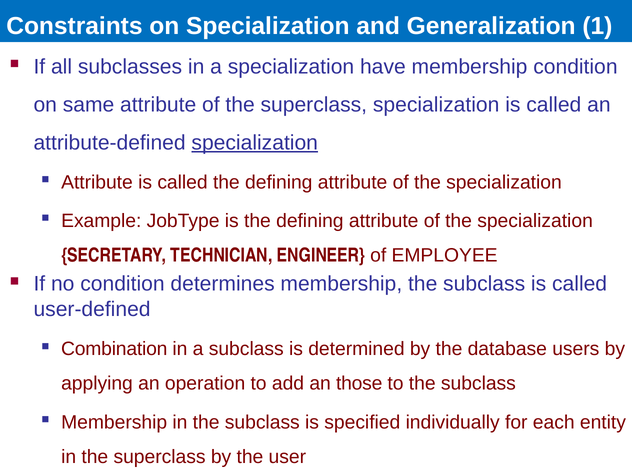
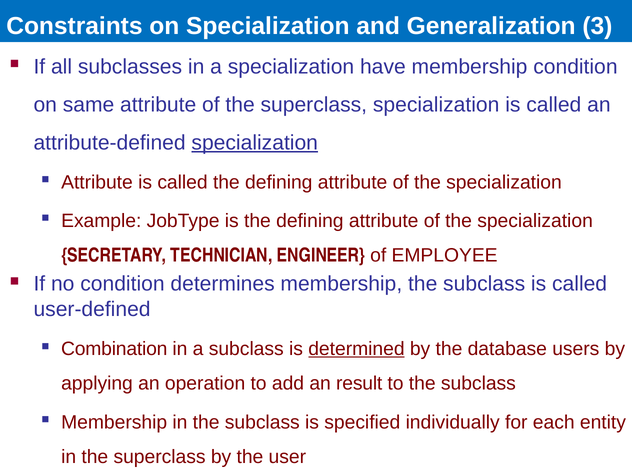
1: 1 -> 3 (597, 26)
determined underline: none -> present (356, 349)
those: those -> result (359, 384)
